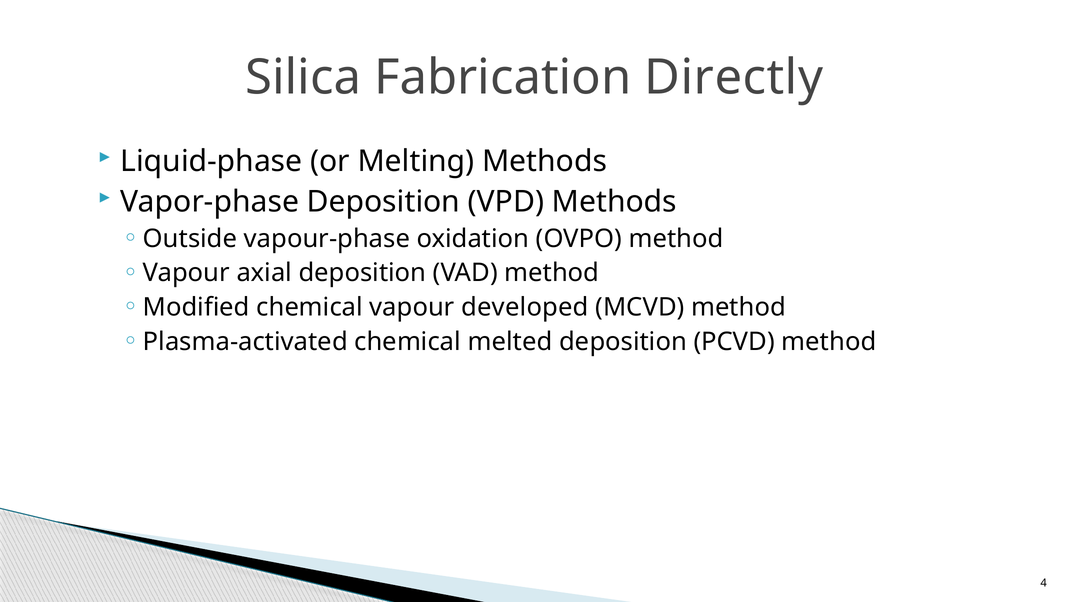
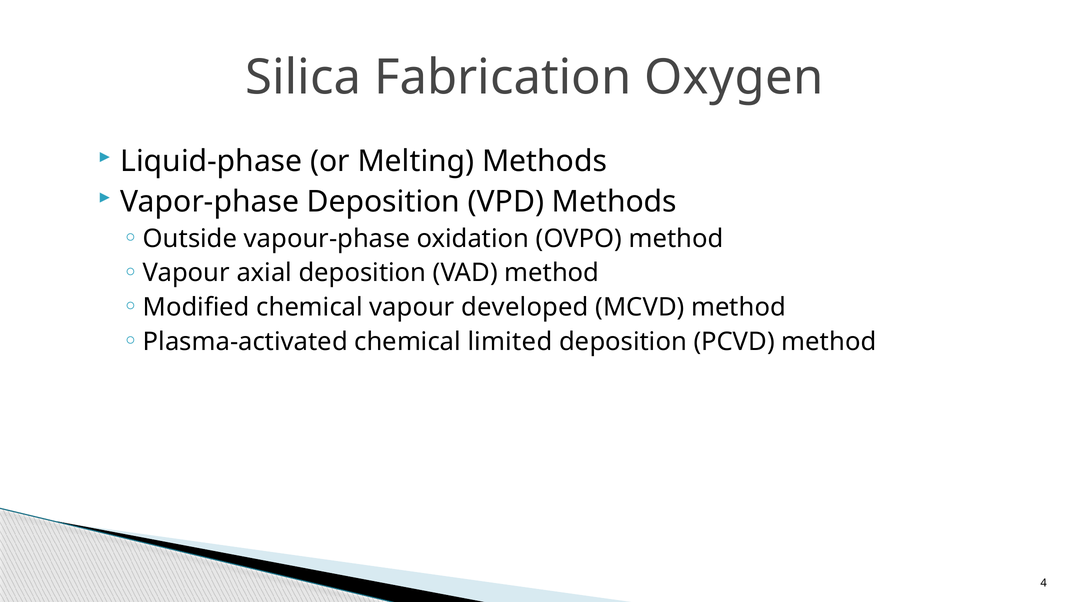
Directly: Directly -> Oxygen (734, 78)
melted: melted -> limited (510, 342)
